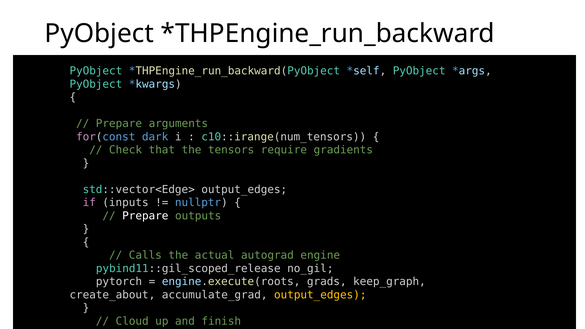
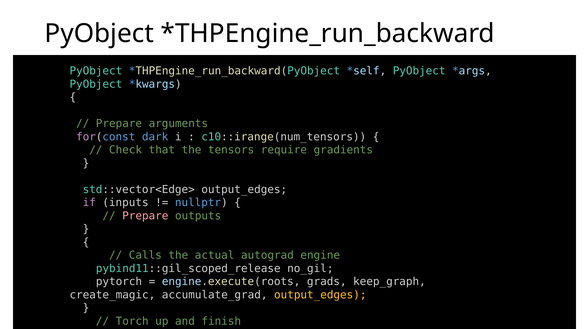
Prepare colour: white -> pink (145, 216)
create_about: create_about -> create_magic (112, 295)
Cloud: Cloud -> Torch (132, 321)
